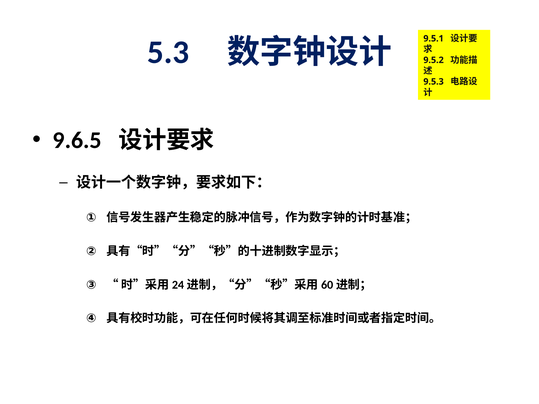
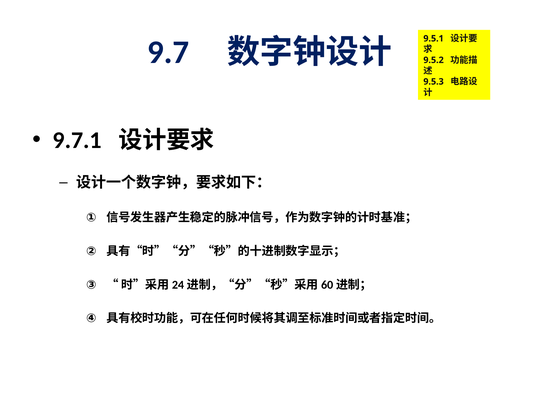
5.3: 5.3 -> 9.7 (168, 52)
9.6.5: 9.6.5 -> 9.7.1 (77, 140)
